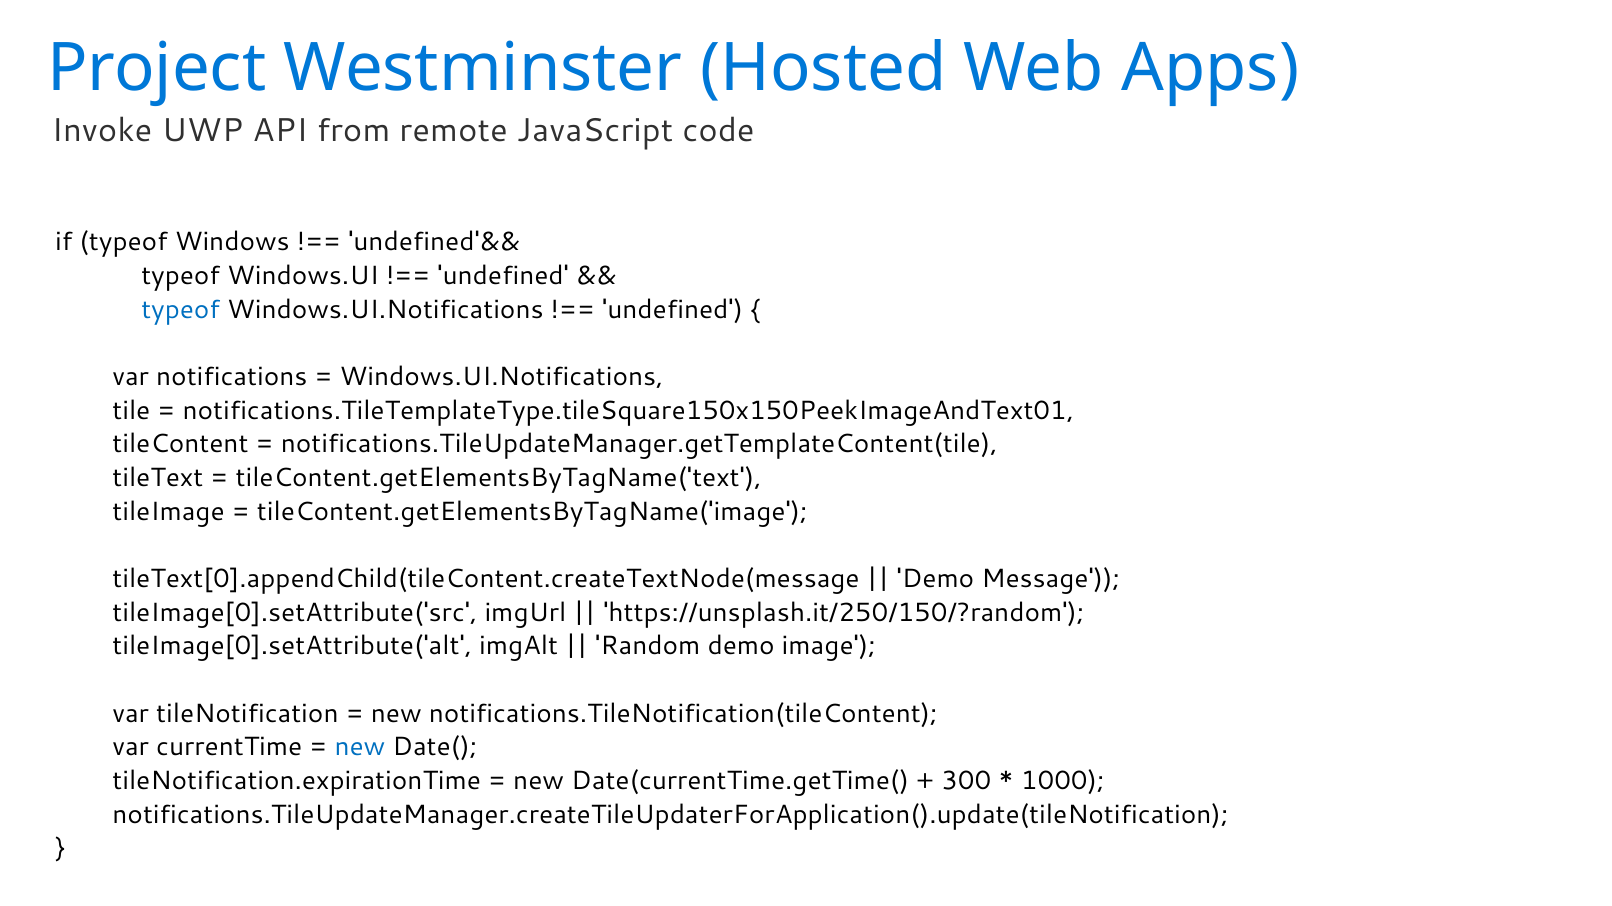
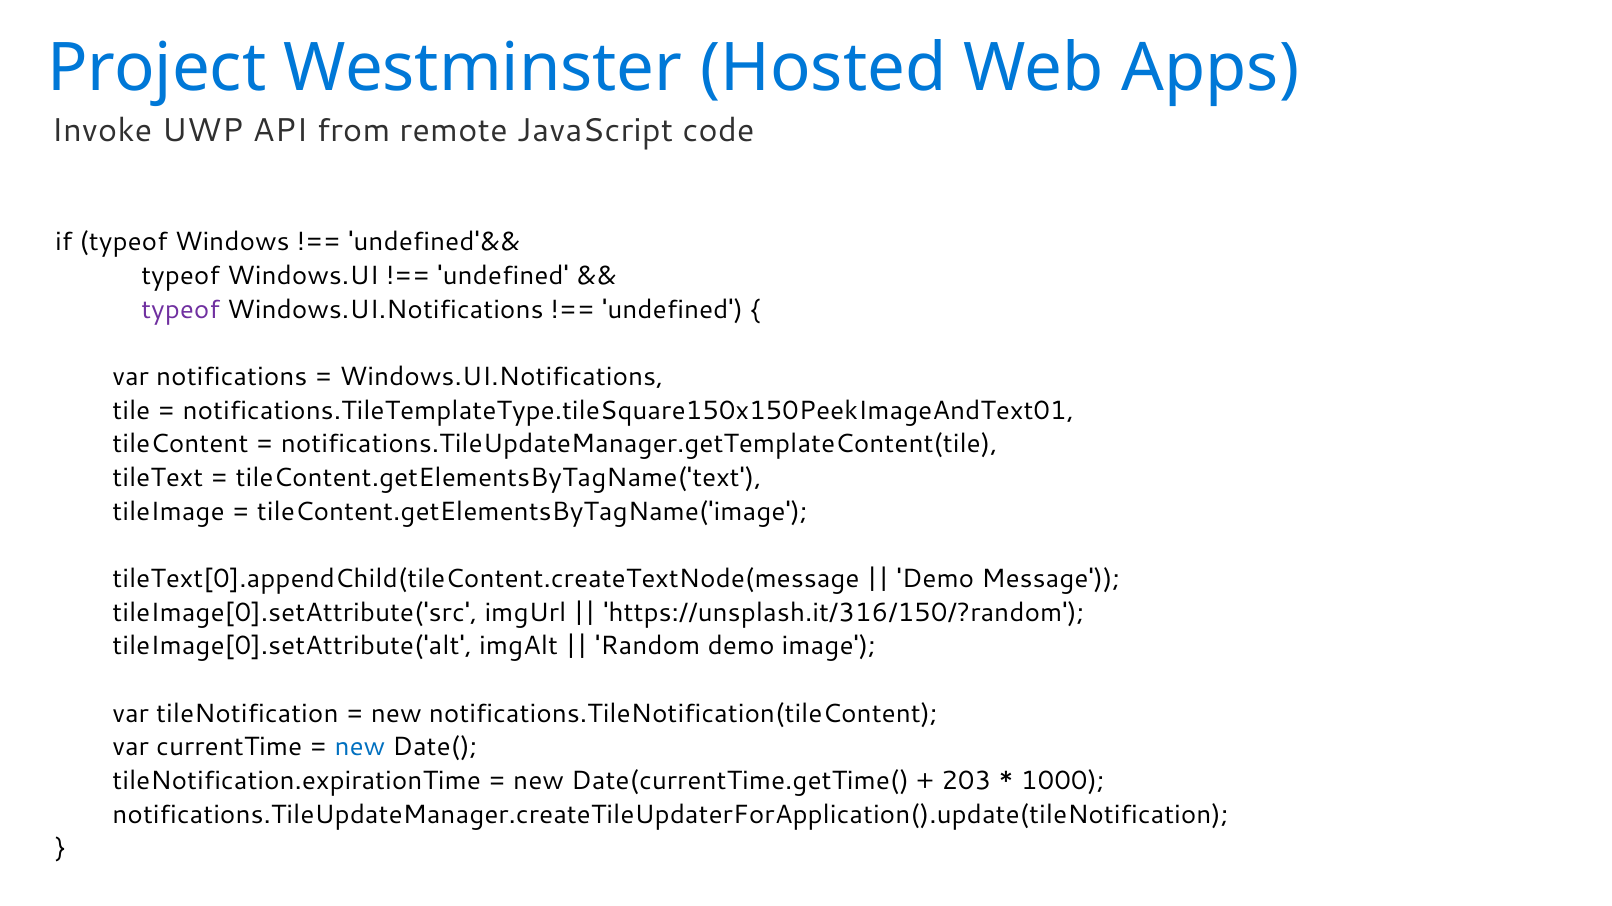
typeof colour: blue -> purple (181, 310)
https://unsplash.it/250/150/?random: https://unsplash.it/250/150/?random -> https://unsplash.it/316/150/?random (844, 613)
300: 300 -> 203 (966, 781)
